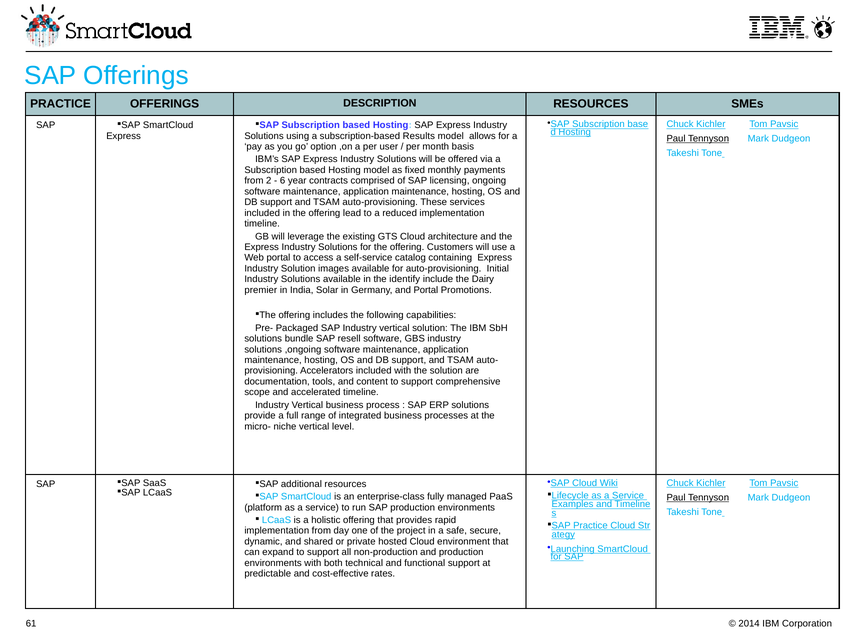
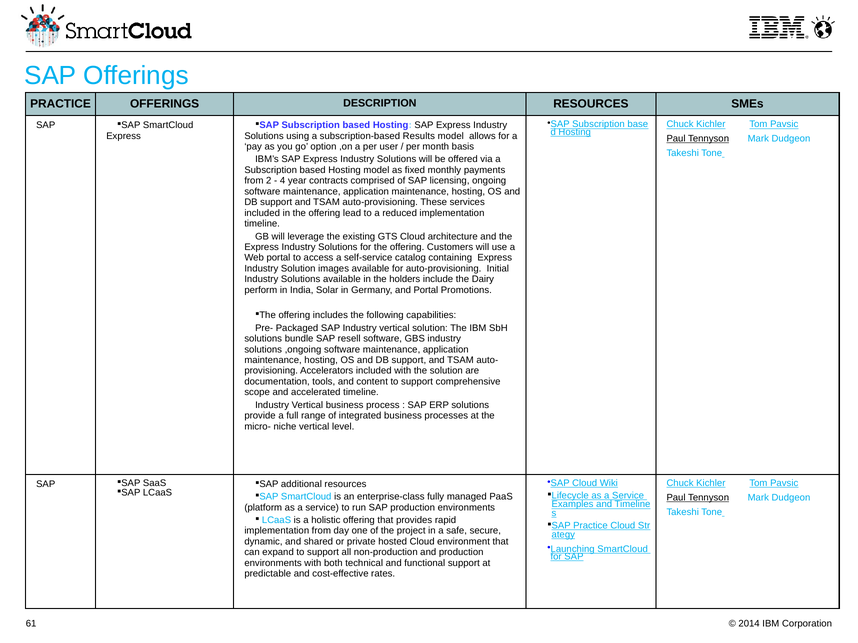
6: 6 -> 4 (283, 181)
identify: identify -> holders (405, 280)
premier: premier -> perform (261, 290)
